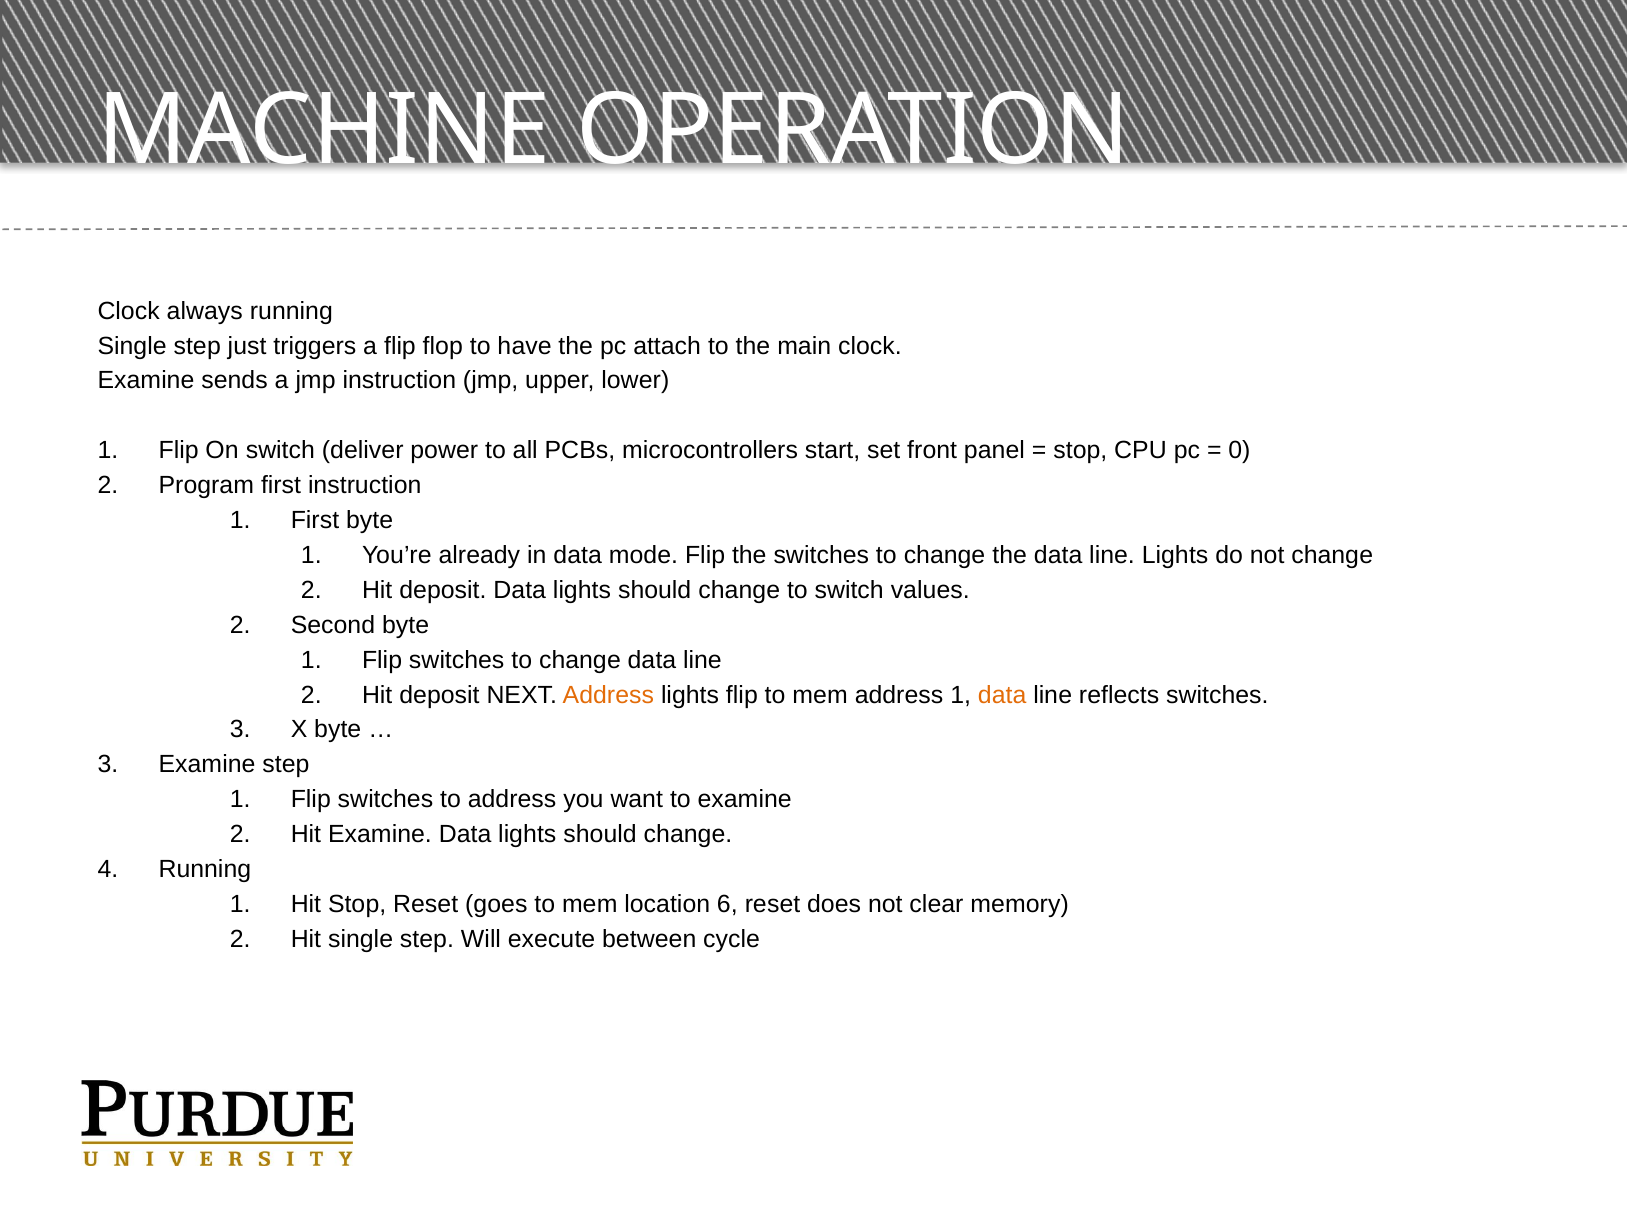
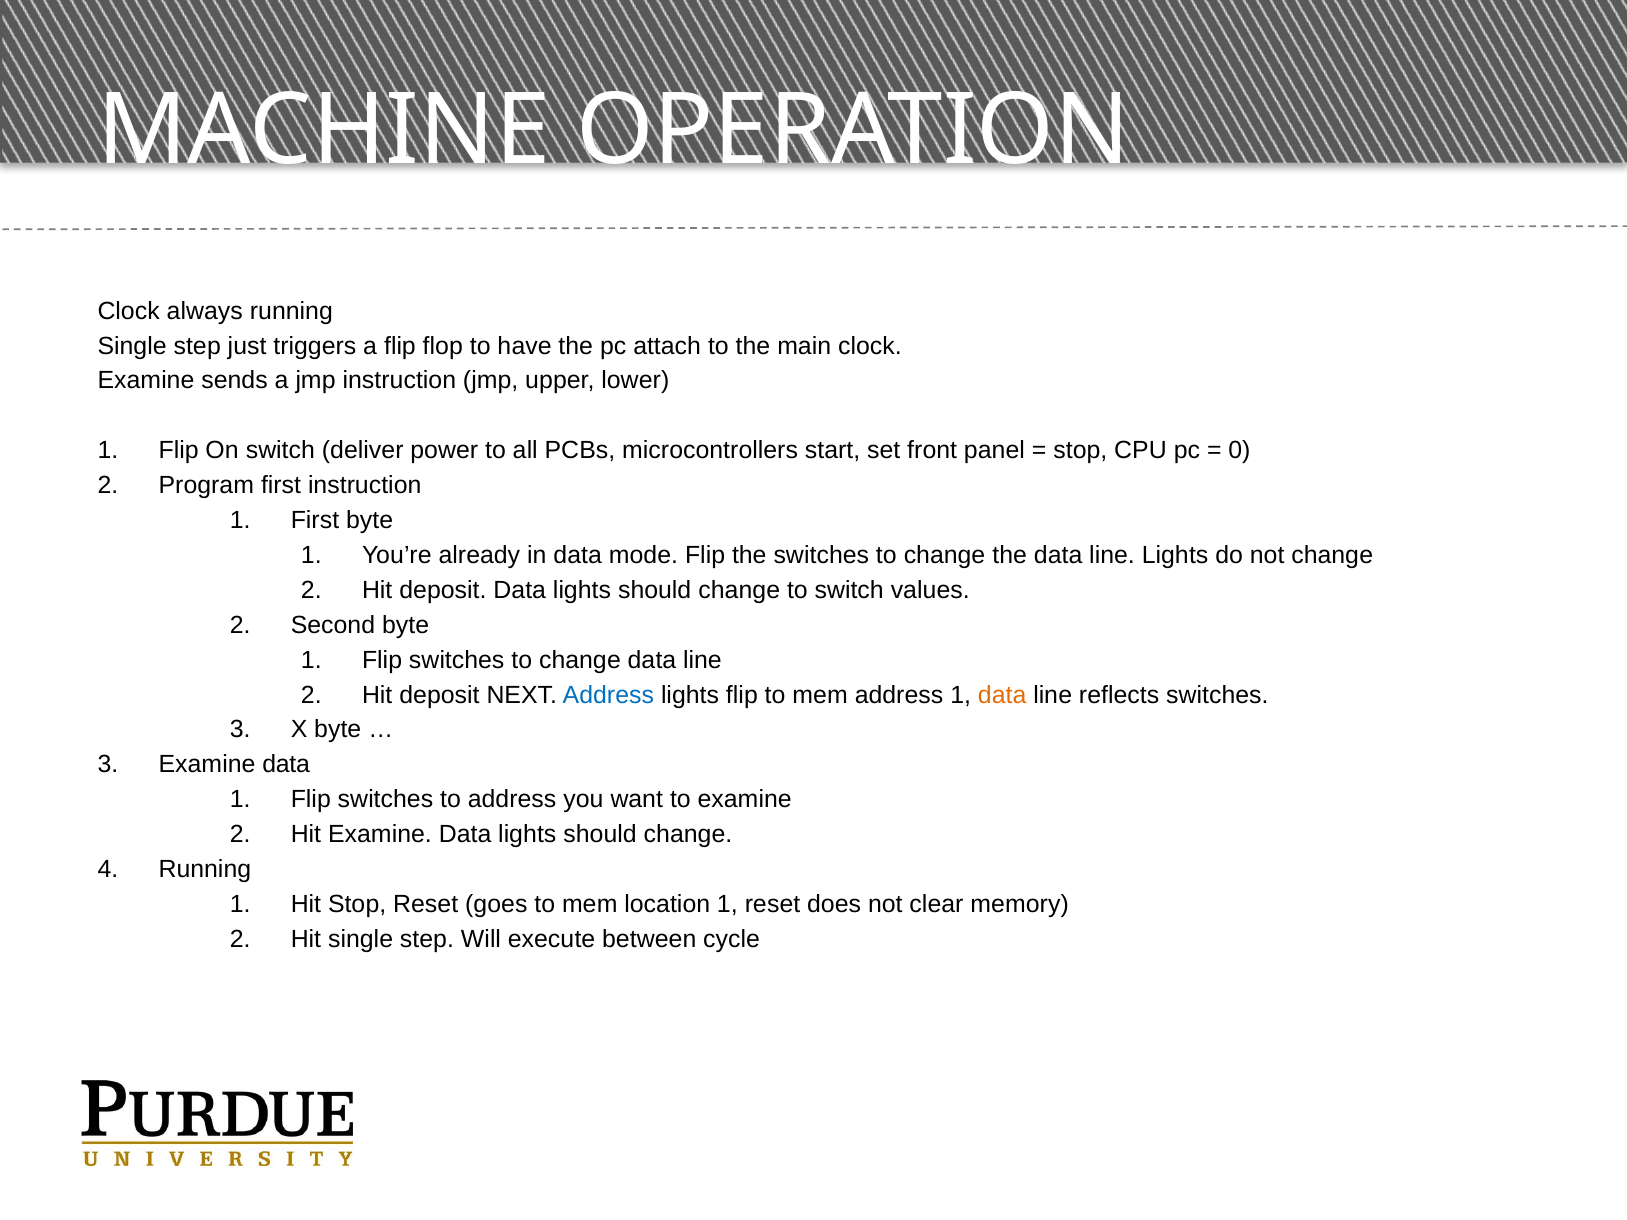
Address colour: orange -> blue (608, 695)
step: step -> data (286, 765)
location 6: 6 -> 1 (727, 904)
